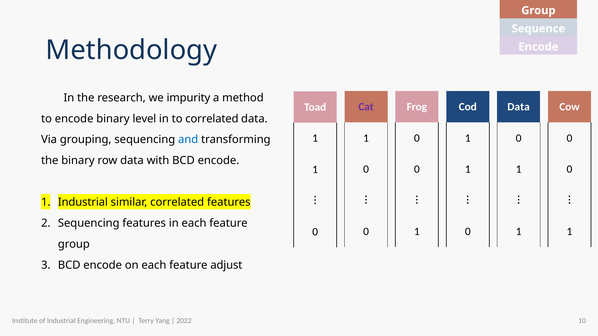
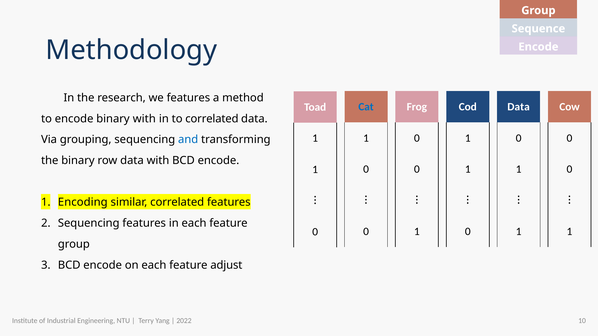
we impurity: impurity -> features (188, 98)
Cat colour: purple -> blue (366, 107)
binary level: level -> with (144, 119)
1 Industrial: Industrial -> Encoding (83, 203)
